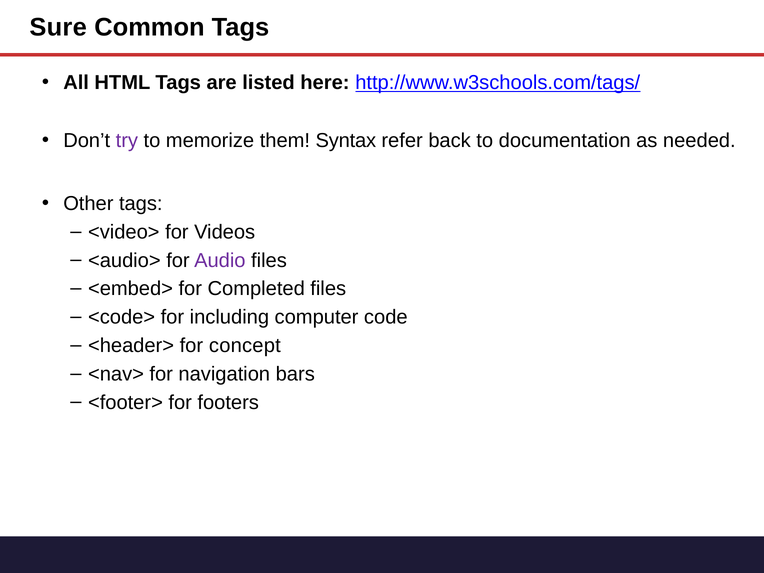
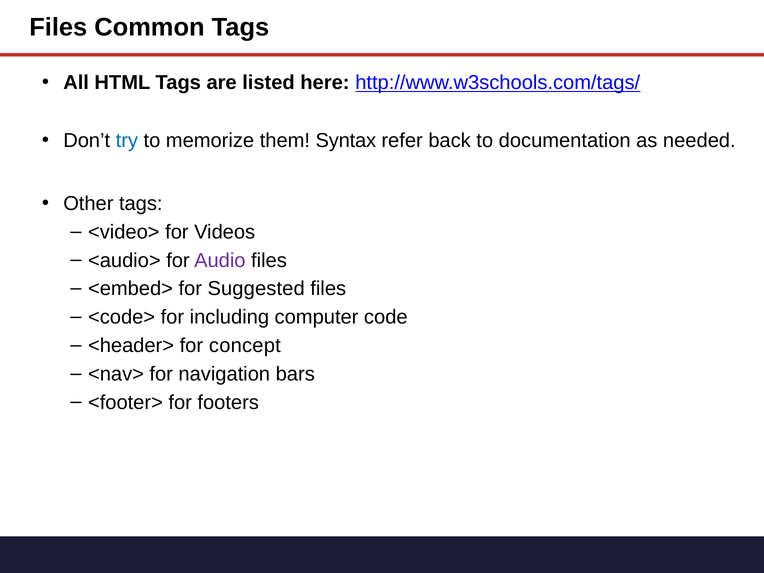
Sure: Sure -> Files (58, 27)
try colour: purple -> blue (127, 141)
Completed: Completed -> Suggested (256, 289)
